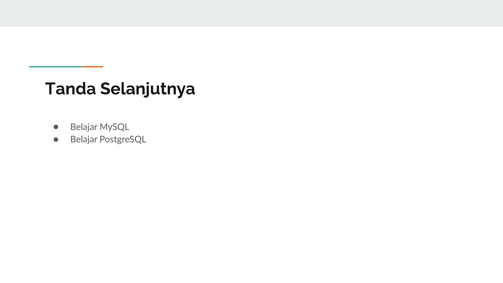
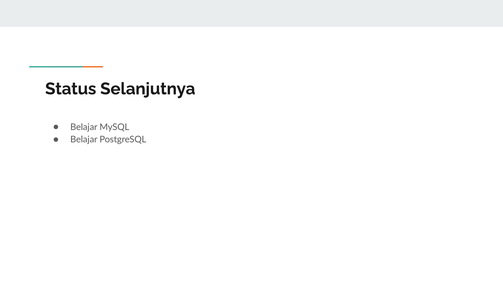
Tanda: Tanda -> Status (71, 89)
